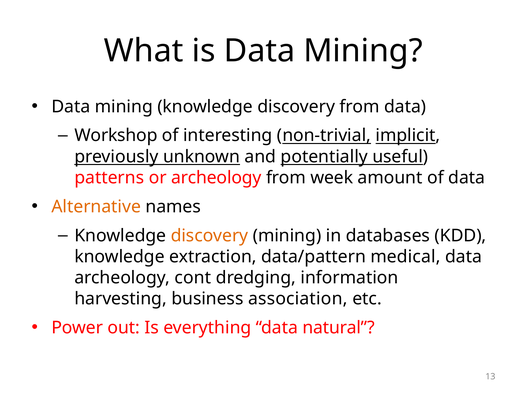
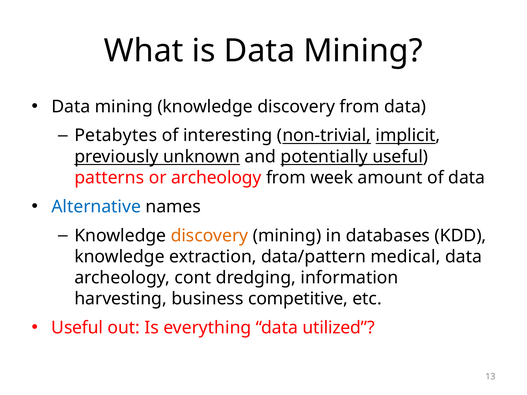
Workshop: Workshop -> Petabytes (116, 136)
Alternative colour: orange -> blue (96, 207)
association: association -> competitive (298, 299)
Power: Power -> Useful (77, 328)
natural: natural -> utilized (339, 328)
